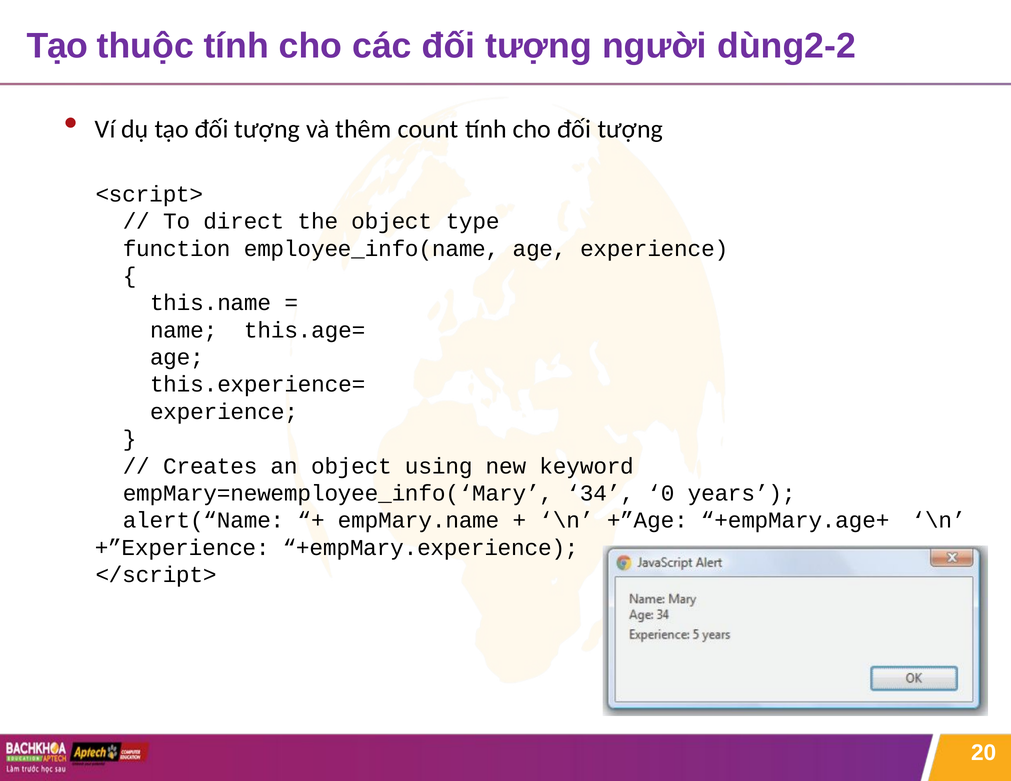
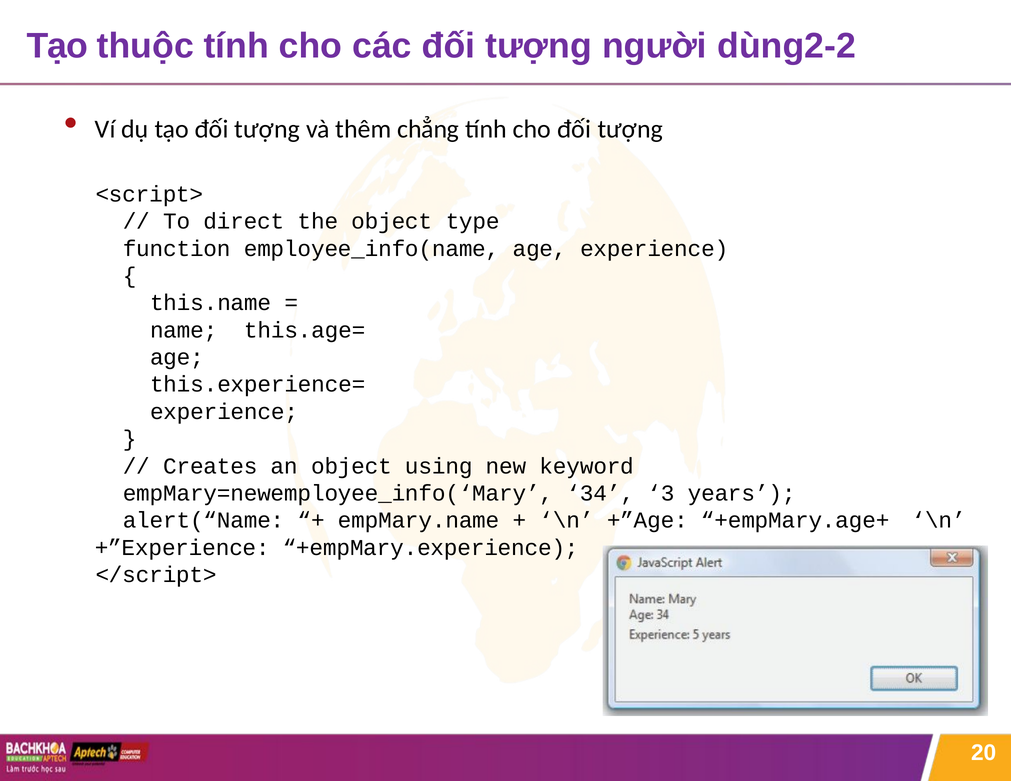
count: count -> chẳng (428, 129)
0: 0 -> 3 (661, 493)
